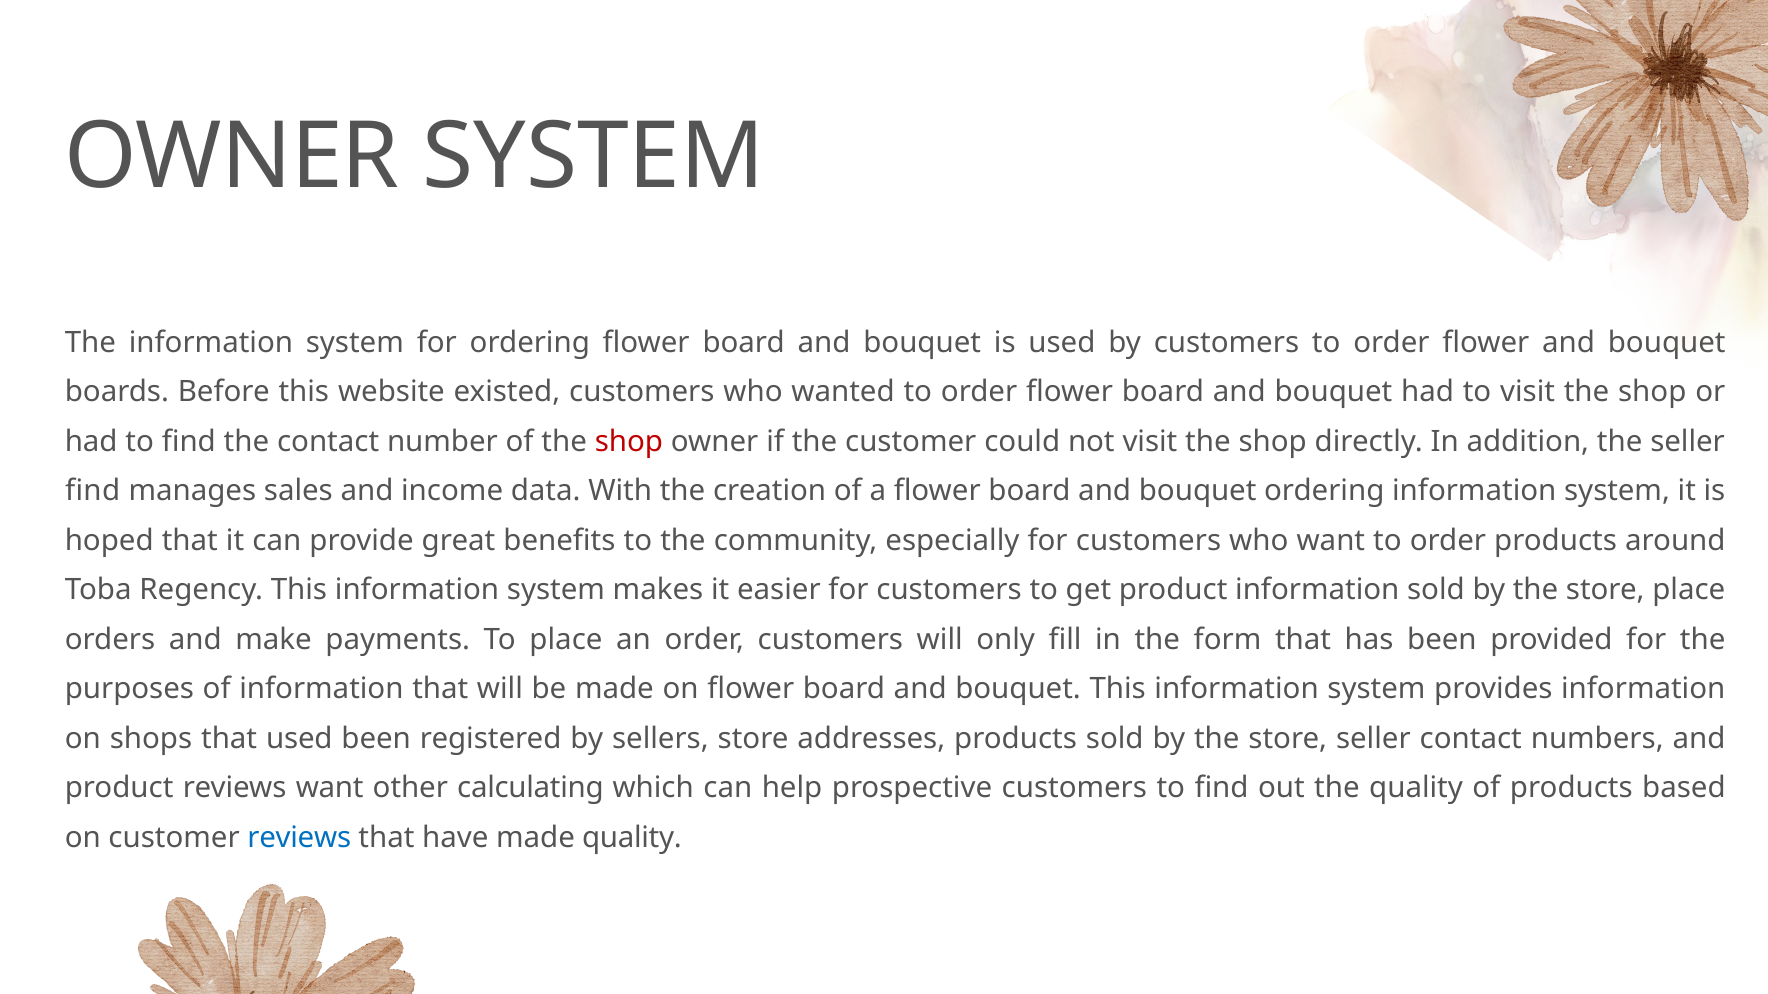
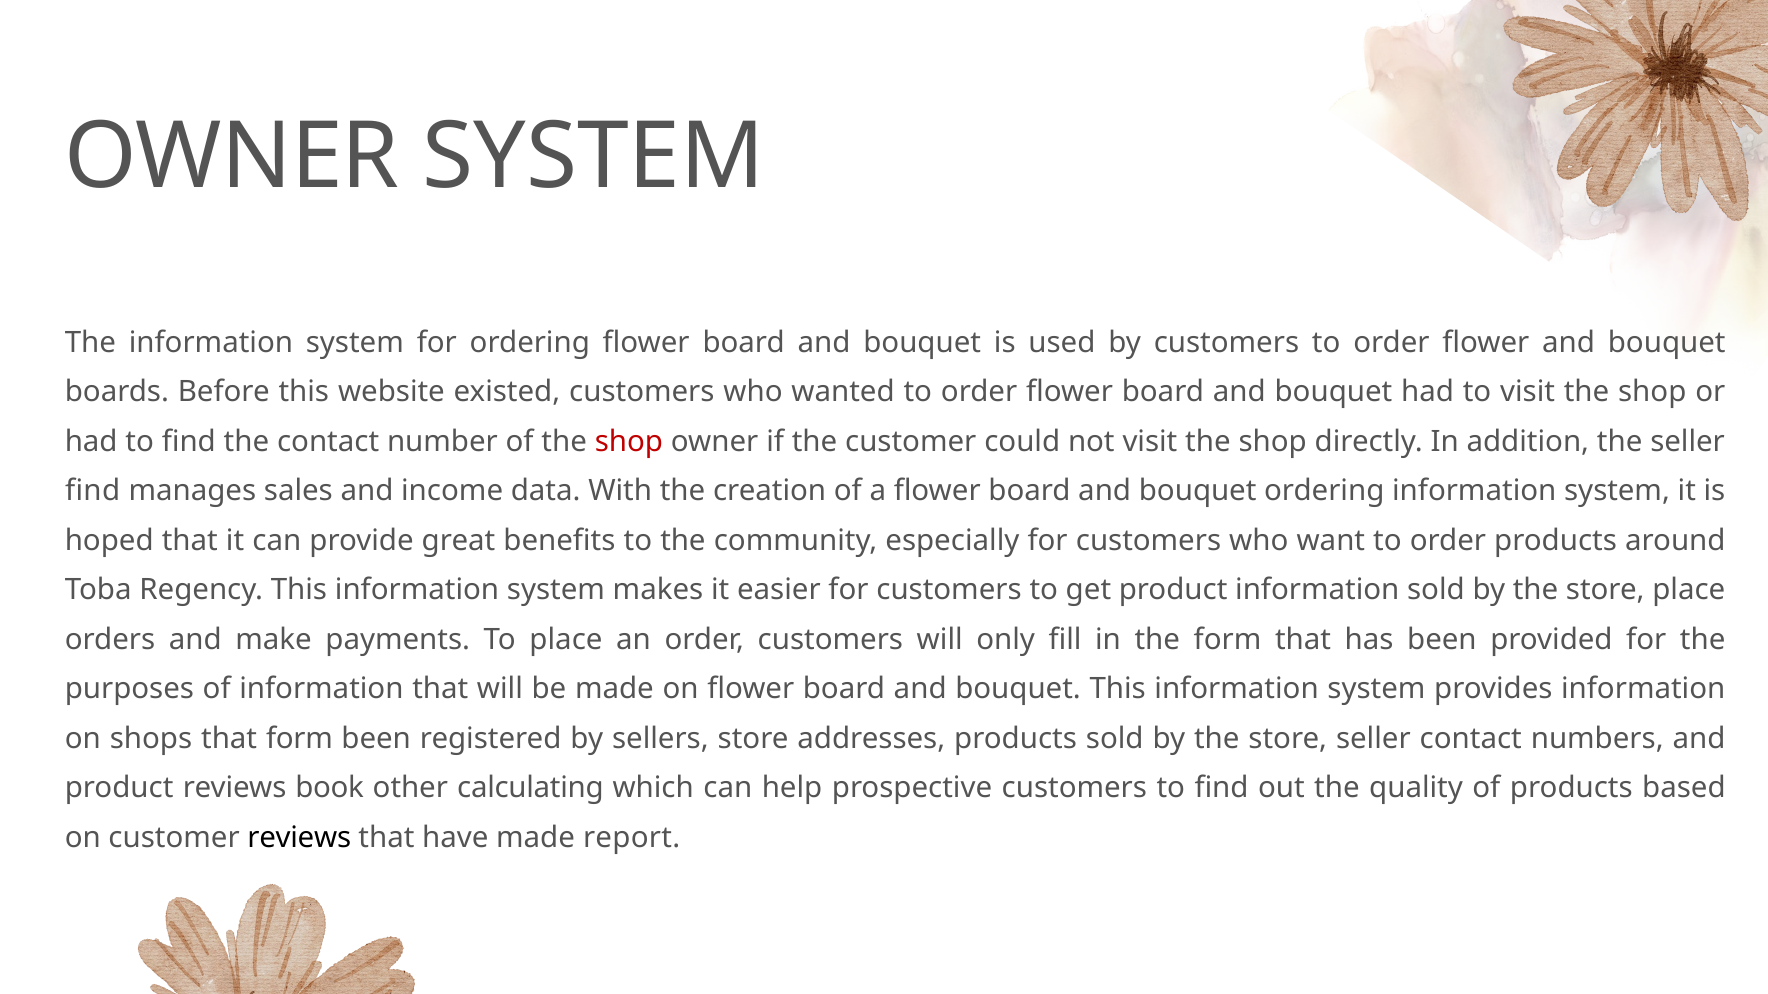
that used: used -> form (299, 739)
reviews want: want -> book (330, 788)
reviews colour: blue -> black (299, 838)
made quality: quality -> report (632, 838)
